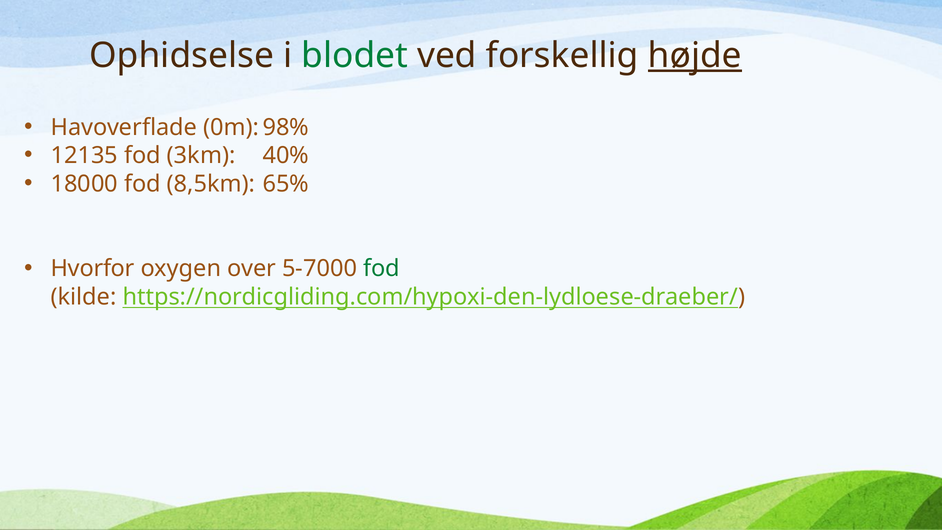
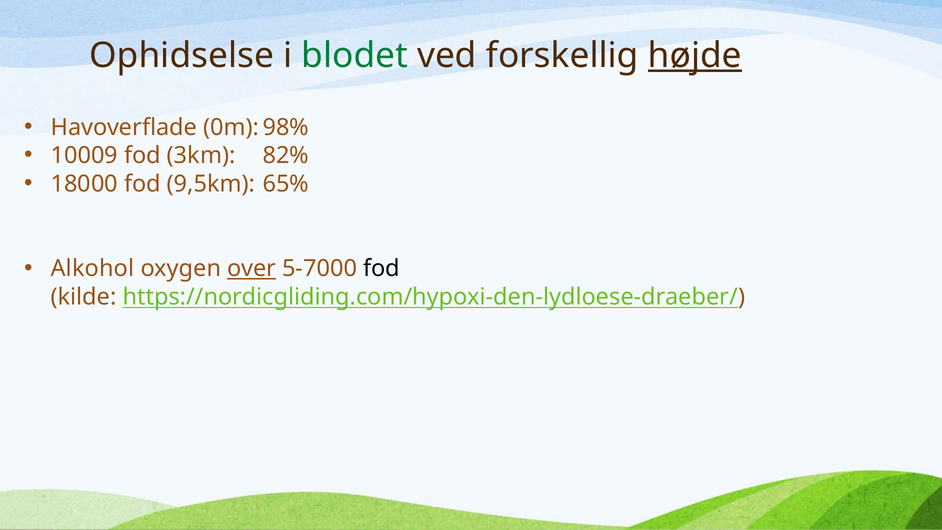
12135: 12135 -> 10009 (84, 155)
40%: 40% -> 82% (286, 155)
8,5km: 8,5km -> 9,5km (211, 184)
Hvorfor: Hvorfor -> Alkohol (92, 269)
over underline: none -> present (252, 269)
fod colour: green -> black (382, 269)
